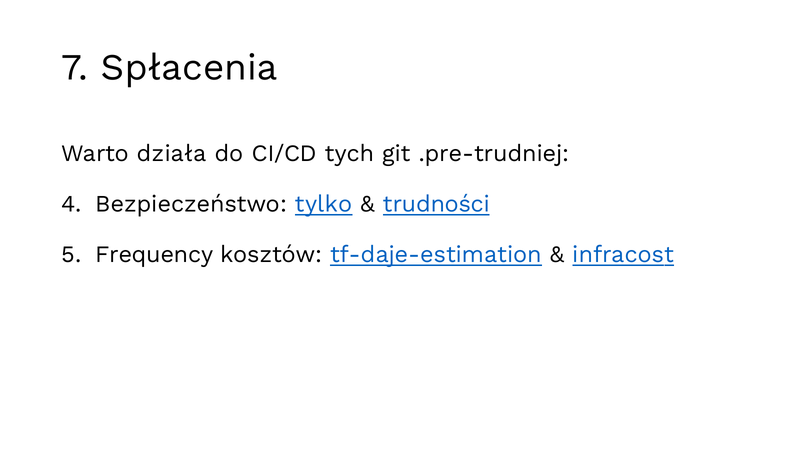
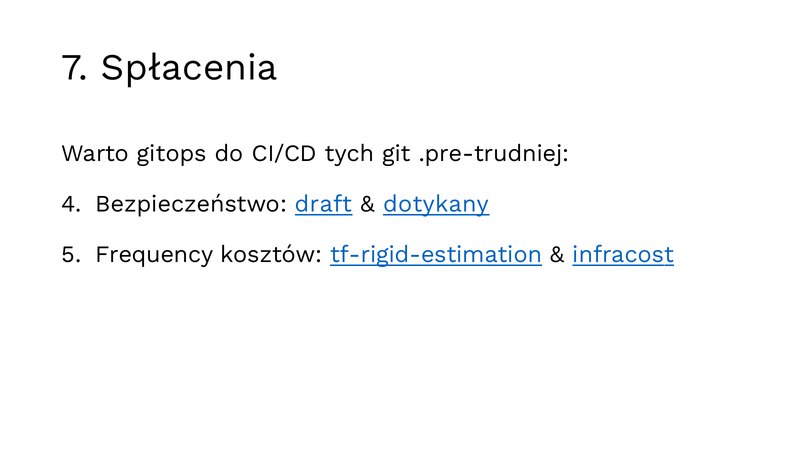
działa: działa -> gitops (172, 153)
tylko: tylko -> draft (324, 204)
trudności: trudności -> dotykany (436, 204)
tf-daje-estimation: tf-daje-estimation -> tf-rigid-estimation (436, 254)
